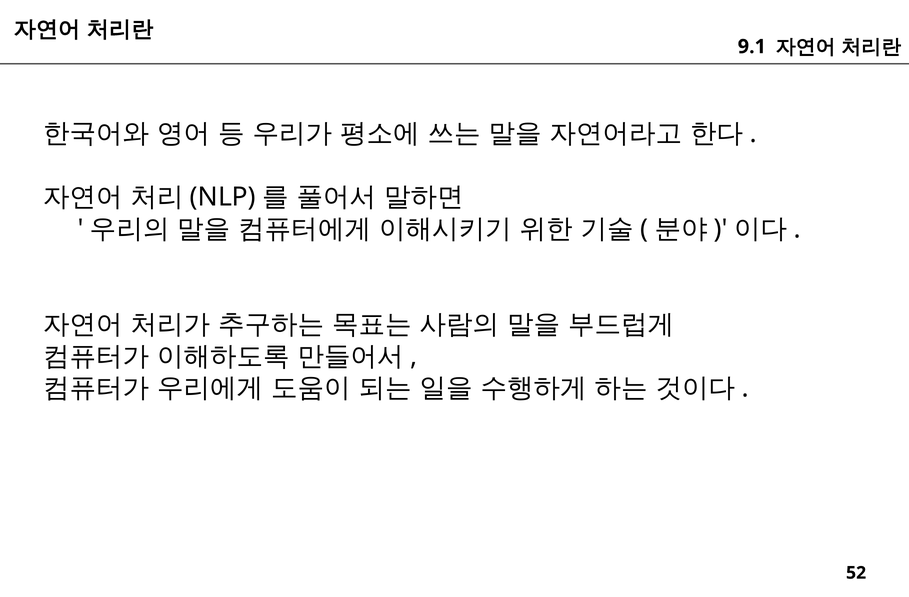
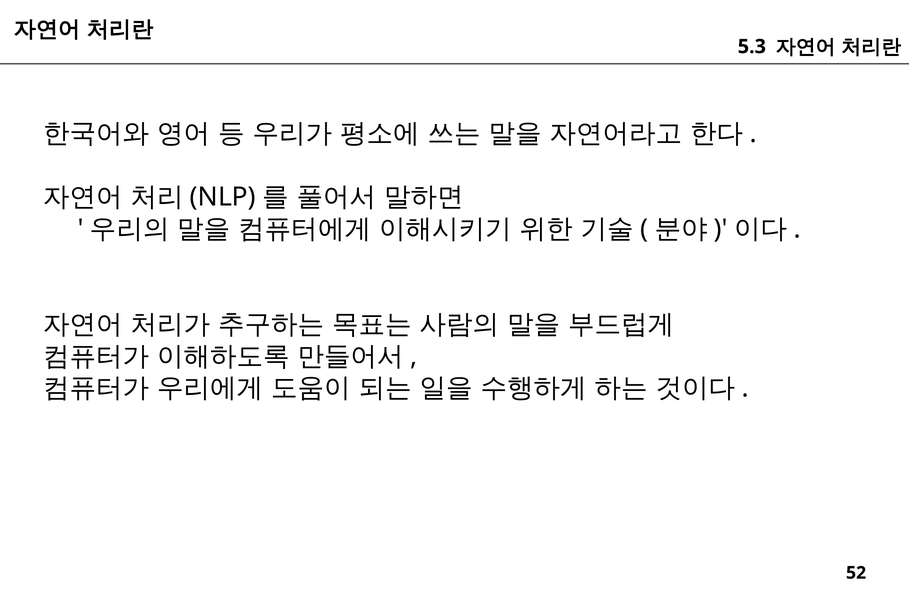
9.1: 9.1 -> 5.3 (752, 47)
